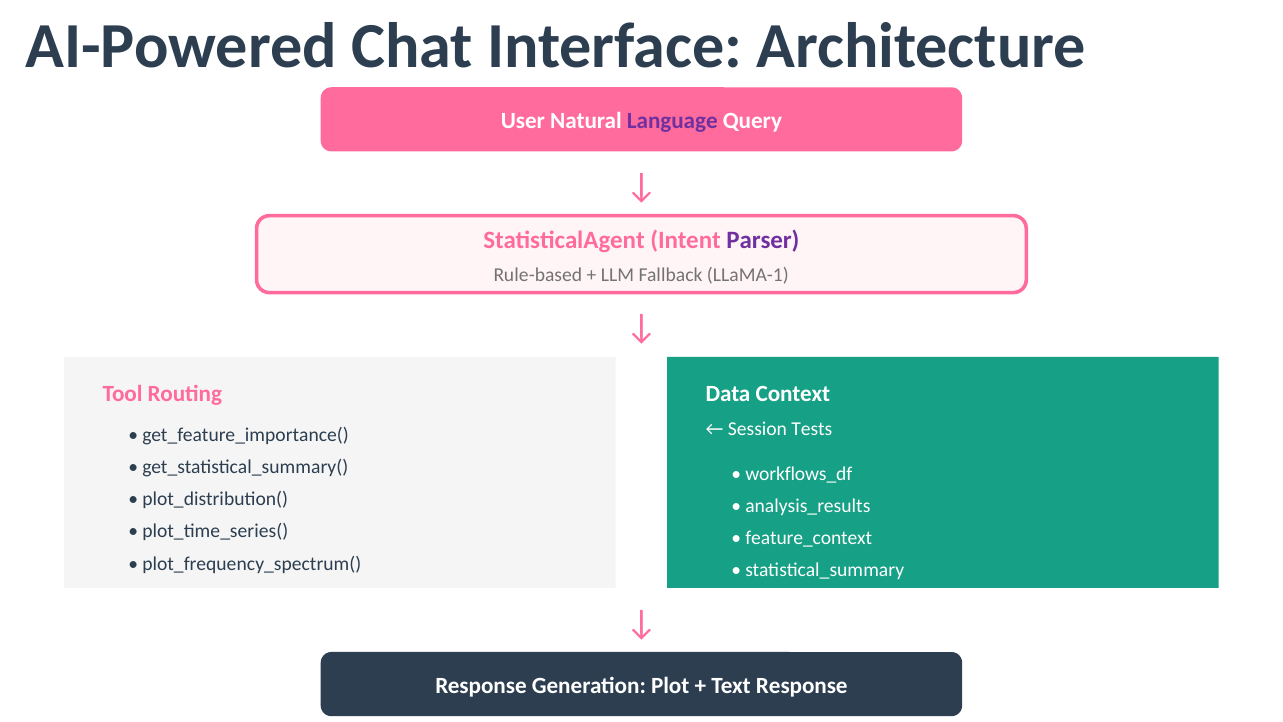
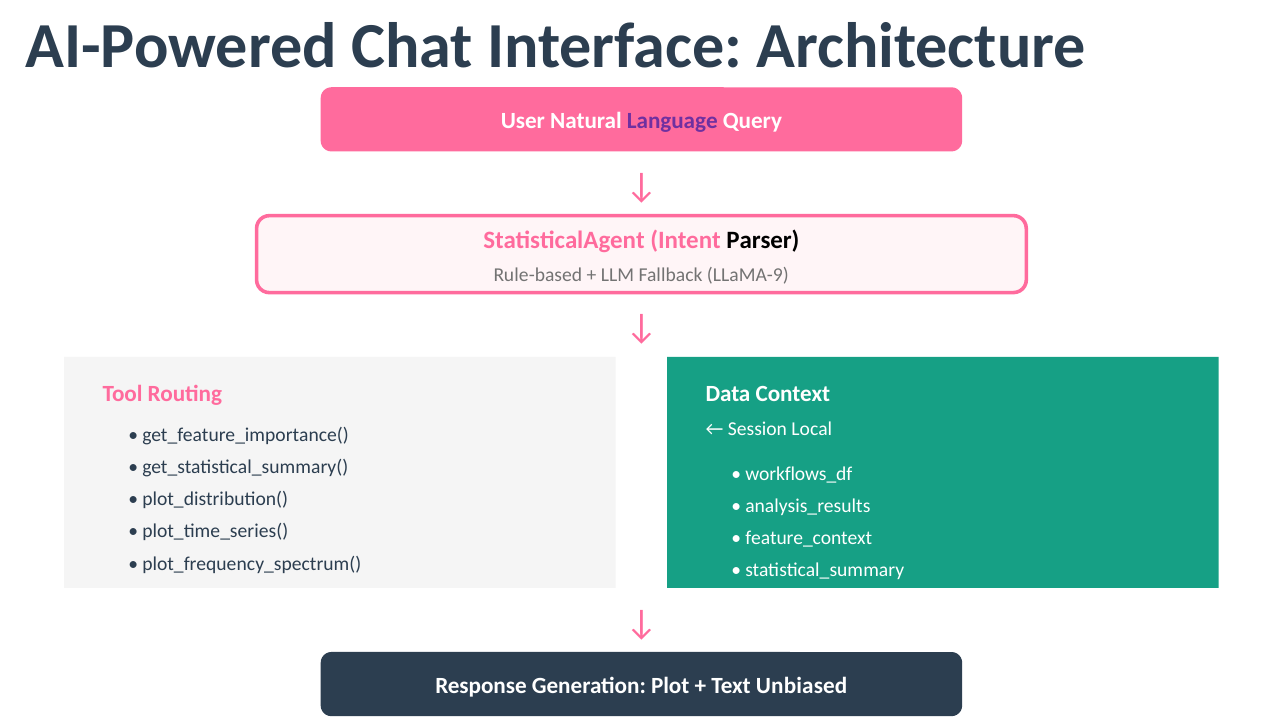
Parser colour: purple -> black (763, 240)
LLaMA-1: LLaMA-1 -> LLaMA-9 (748, 275)
Tests: Tests -> Local (812, 429)
Text Response: Response -> Unbiased (802, 685)
